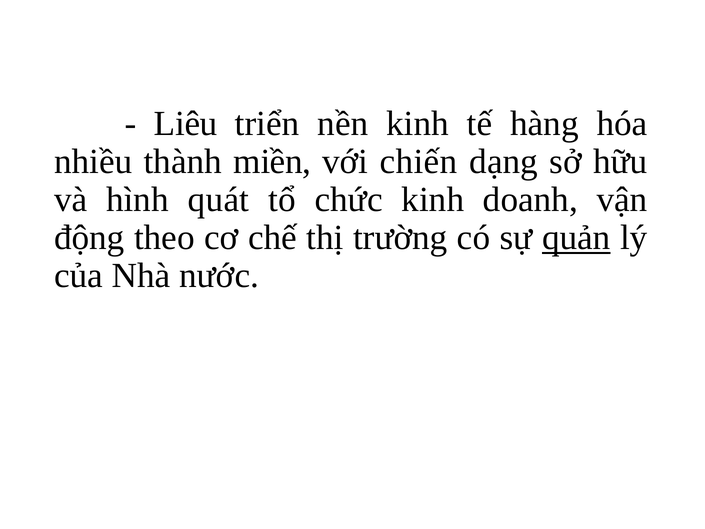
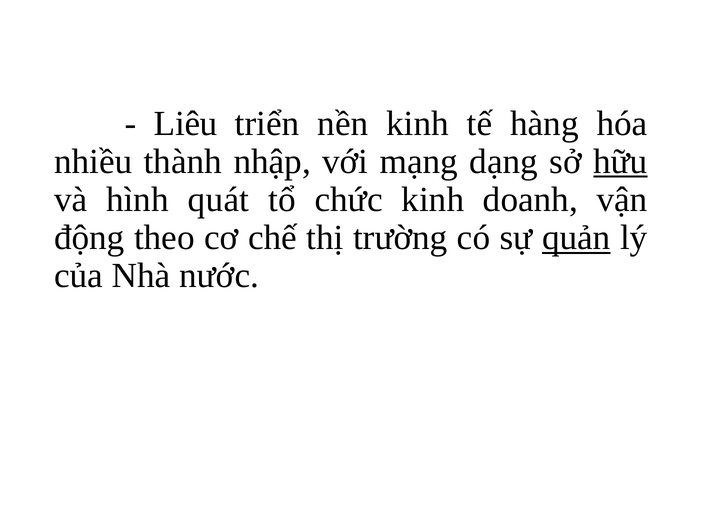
miền: miền -> nhập (272, 161)
chiến: chiến -> mạng (419, 161)
hữu underline: none -> present (620, 161)
